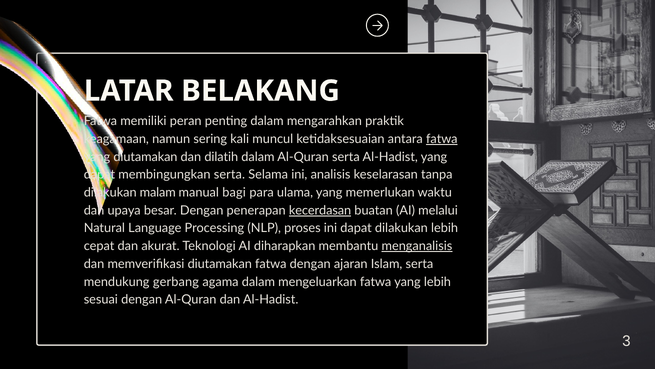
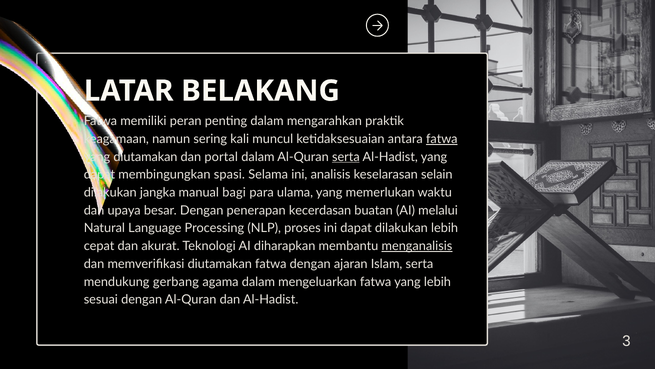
dilatih: dilatih -> portal (221, 157)
serta underline: none -> present (346, 157)
membingungkan serta: serta -> spasi (229, 174)
tanpa: tanpa -> selain (437, 174)
malam: malam -> jangka (158, 192)
kecerdasan underline: present -> none (320, 210)
